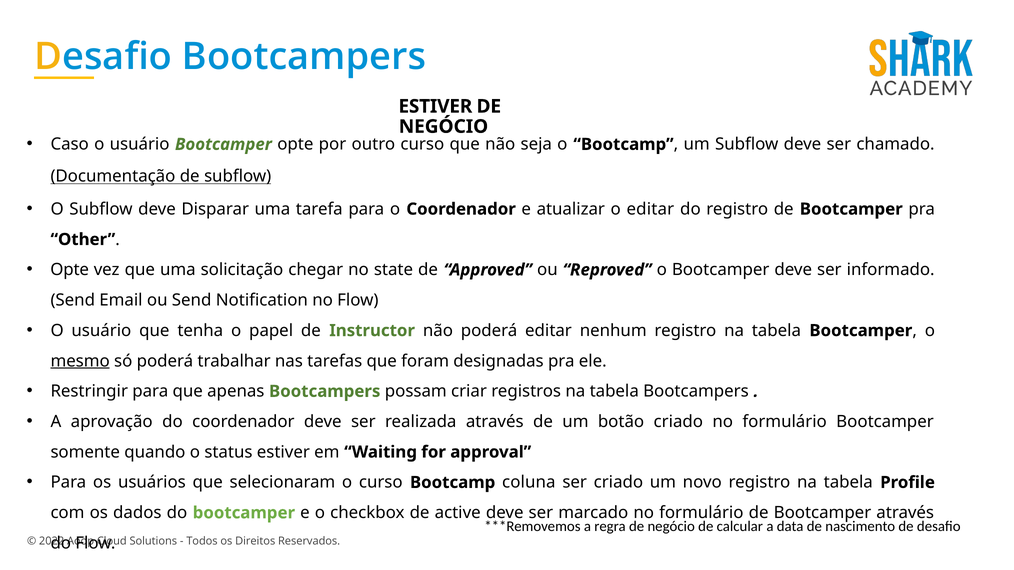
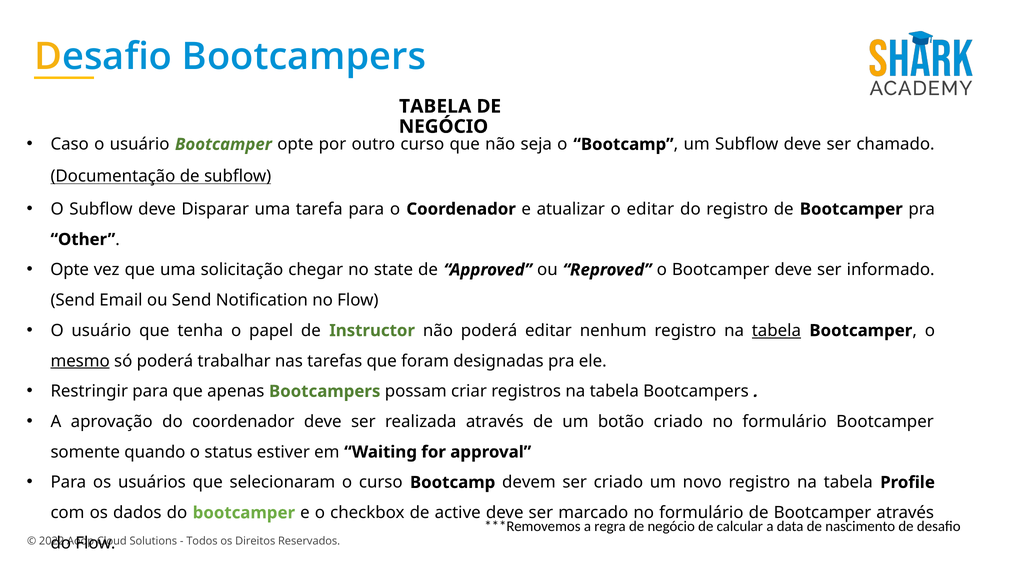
ESTIVER: ESTIVER -> TABELA (435, 106)
tabela underline: none -> present (776, 331)
coluna: coluna -> devem (529, 483)
